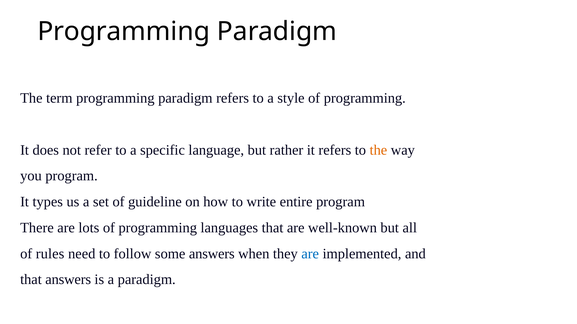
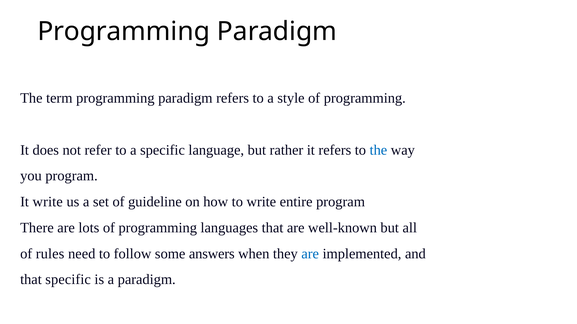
the colour: orange -> blue (378, 150)
It types: types -> write (48, 202)
that answers: answers -> specific (68, 280)
